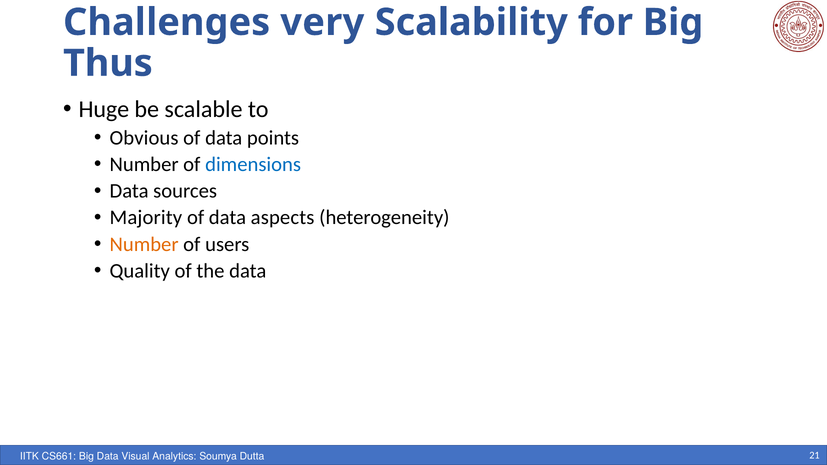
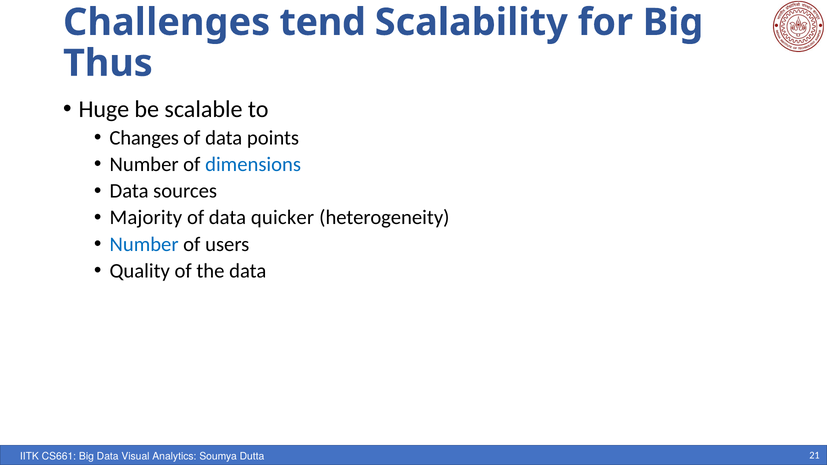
very: very -> tend (323, 22)
Obvious: Obvious -> Changes (144, 138)
aspects: aspects -> quicker (283, 218)
Number colour: orange -> blue (144, 244)
